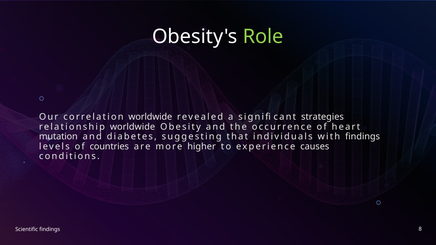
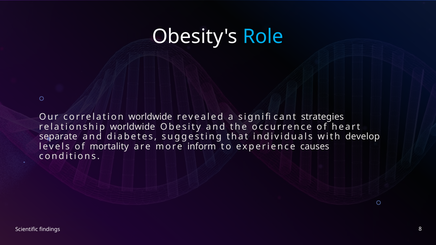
Role colour: light green -> light blue (263, 37)
mutation: mutation -> separate (58, 137)
with findings: findings -> develop (363, 137)
countries: countries -> mortality (109, 146)
higher: higher -> inform (202, 146)
